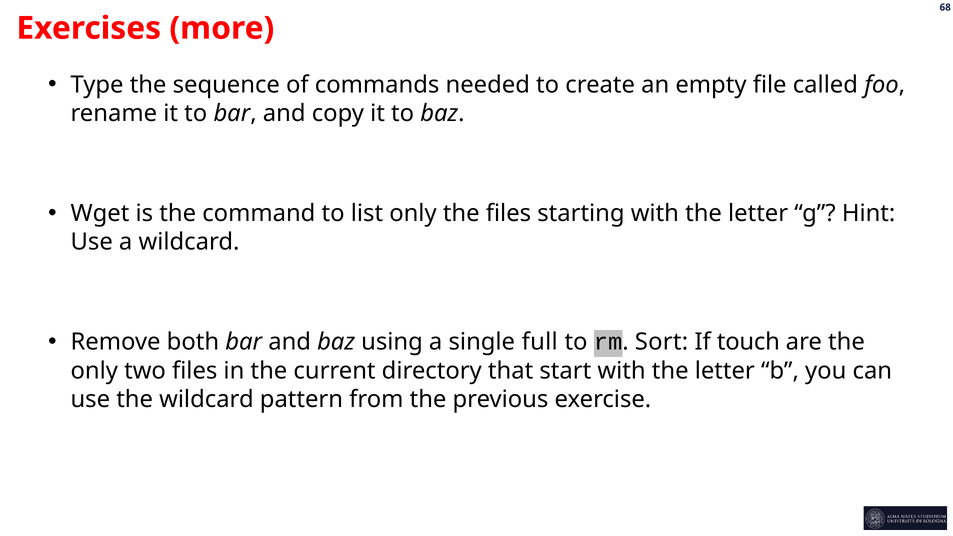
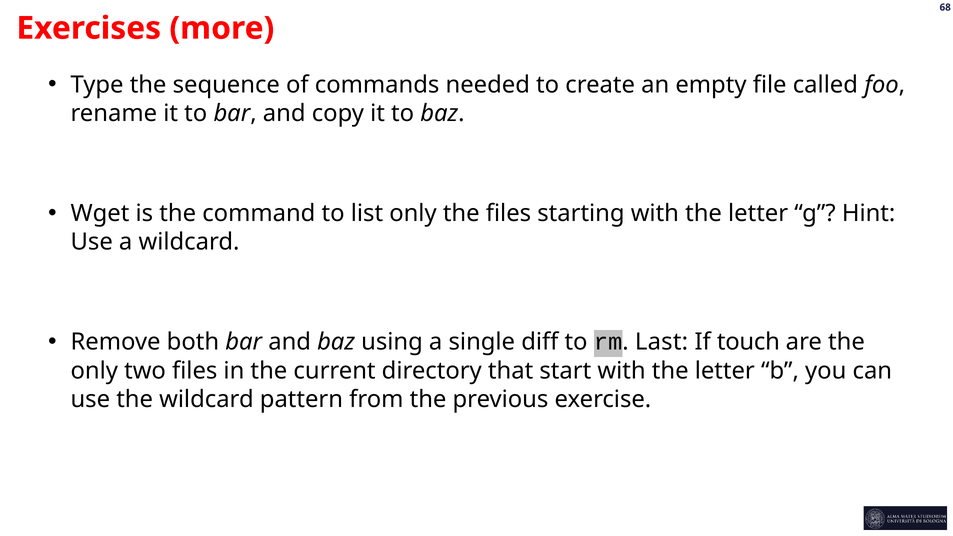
full: full -> diff (540, 342)
Sort: Sort -> Last (662, 342)
